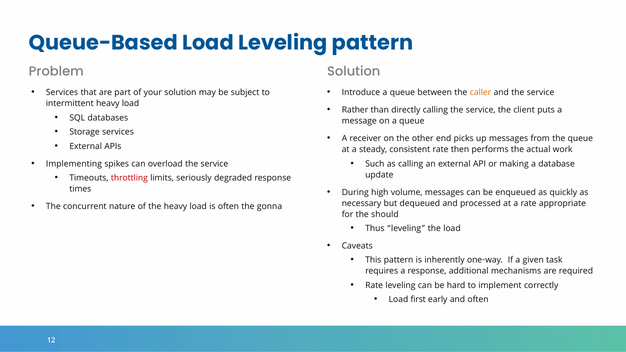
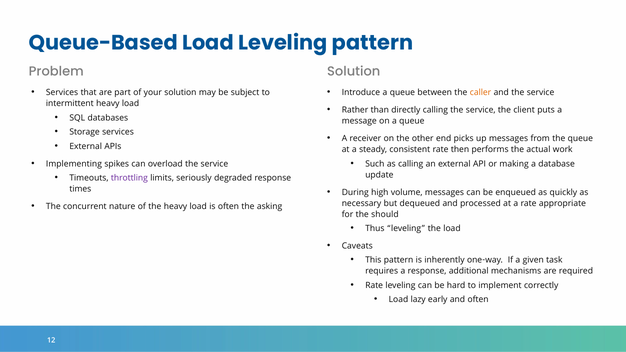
throttling colour: red -> purple (129, 178)
gonna: gonna -> asking (270, 206)
first: first -> lazy (418, 299)
